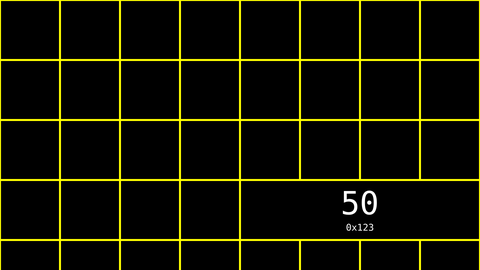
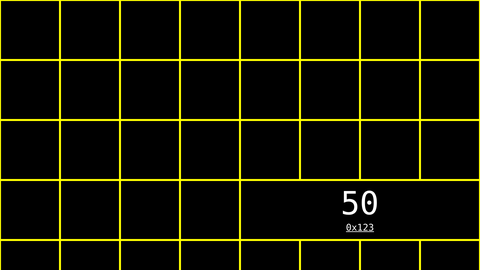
0x123 underline: none -> present (360, 228)
